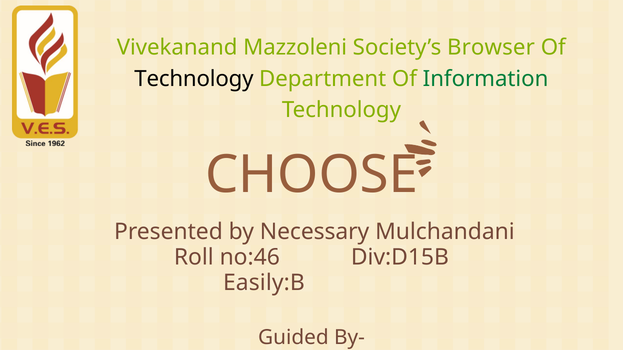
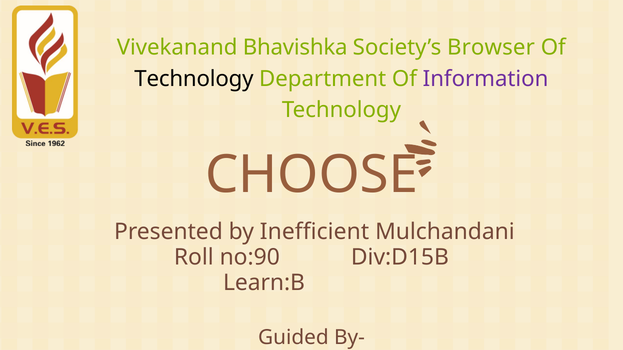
Mazzoleni: Mazzoleni -> Bhavishka (295, 48)
Information colour: green -> purple (486, 79)
Necessary: Necessary -> Inefficient (314, 232)
no:46: no:46 -> no:90 (250, 257)
Easily:B: Easily:B -> Learn:B (264, 283)
